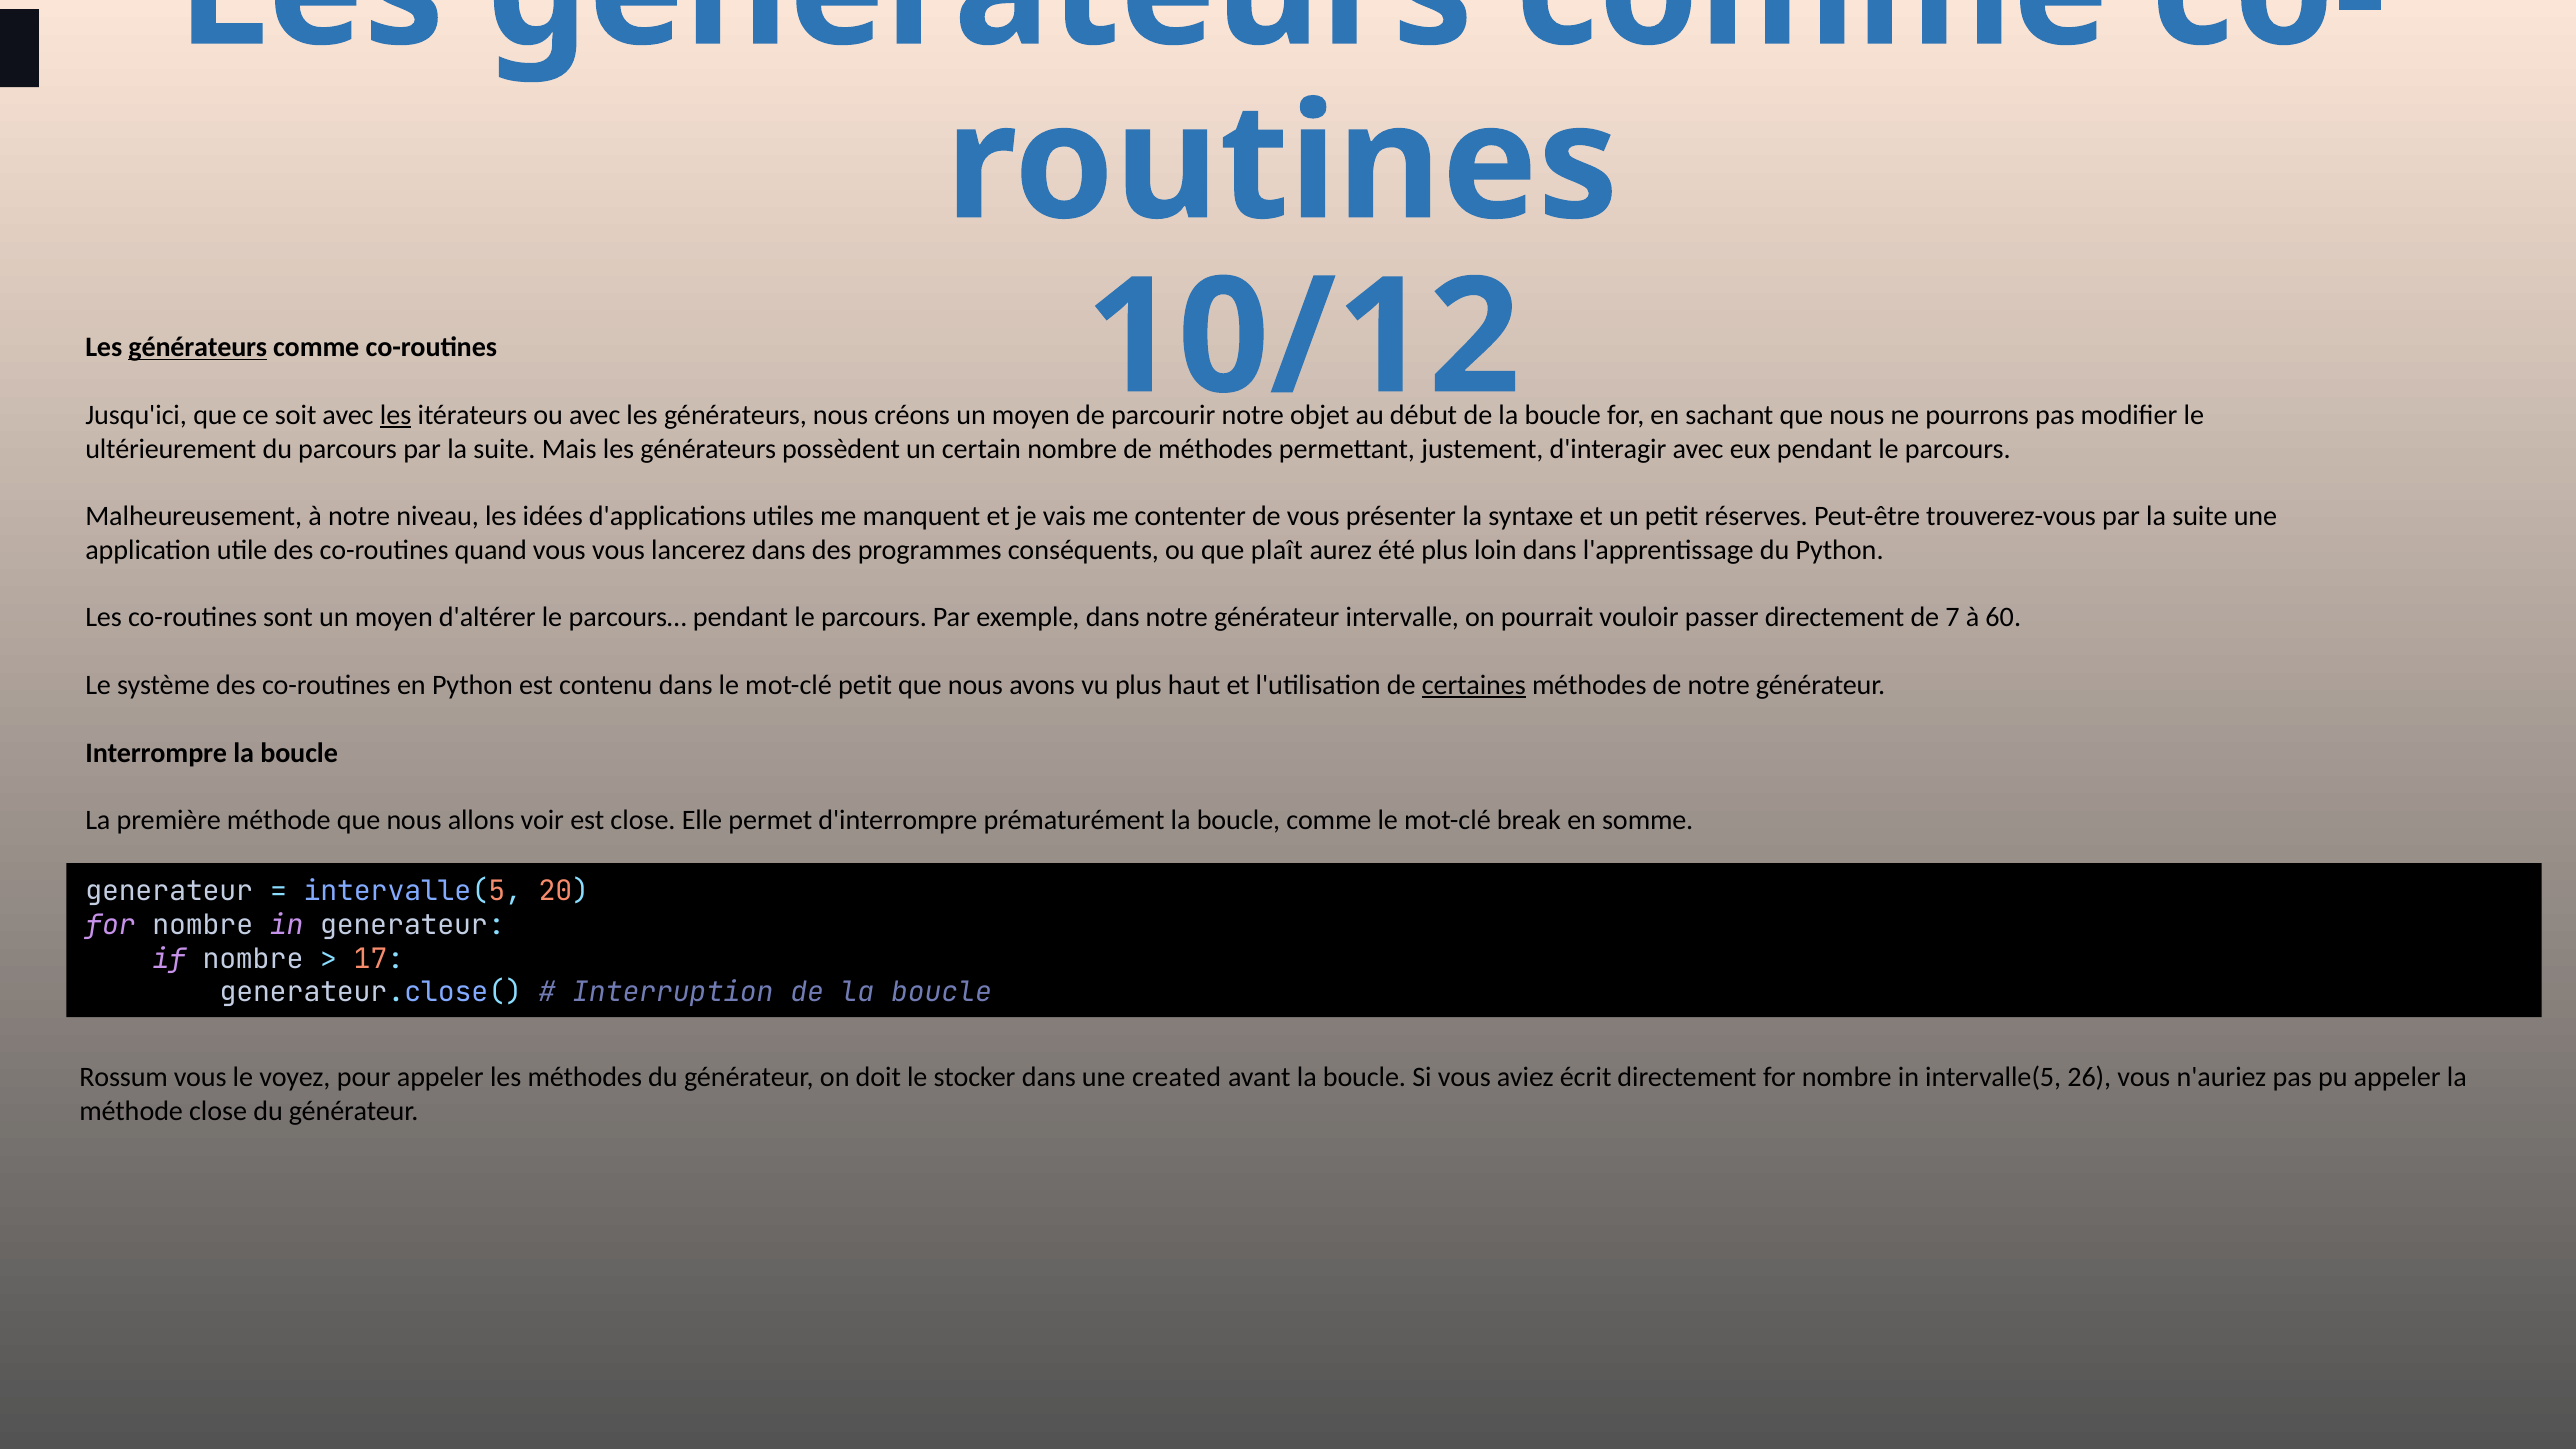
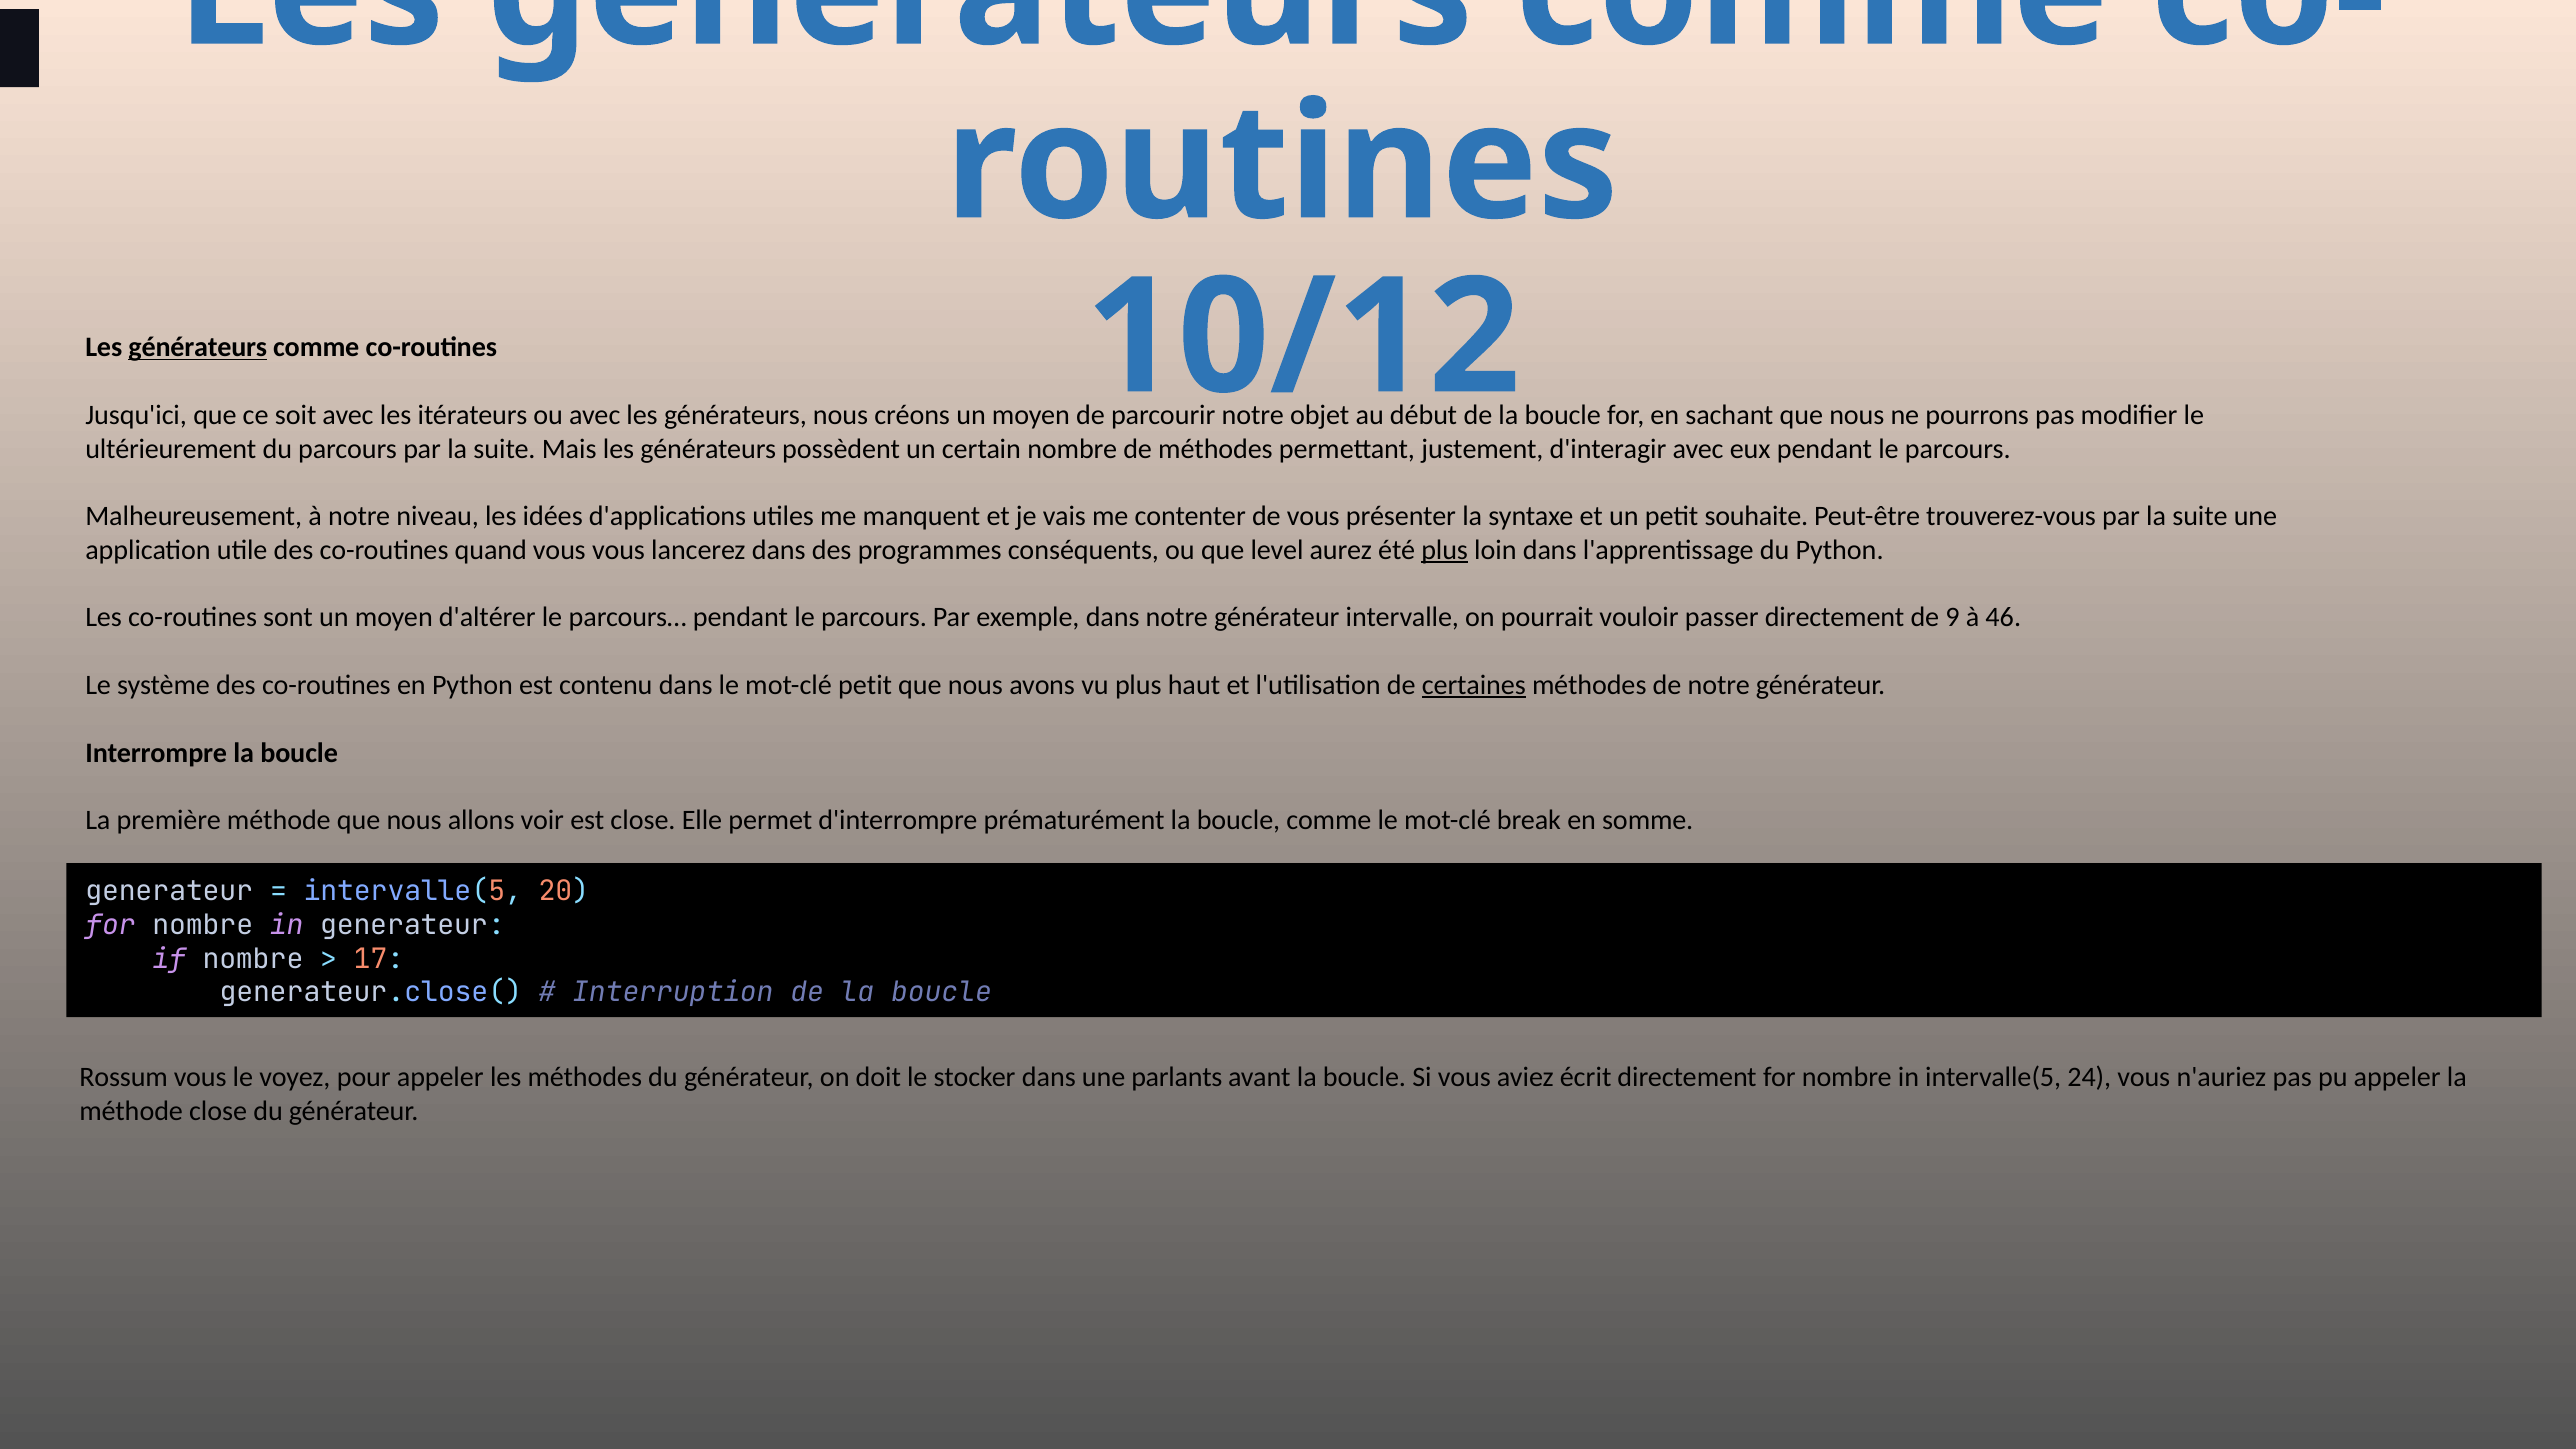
les underline: present -> none (396, 415)
réserves: réserves -> souhaite (1756, 516)
plaît: plaît -> level (1277, 550)
plus underline: none -> present (1445, 550)
7: 7 -> 9 (1952, 618)
60: 60 -> 46 (2003, 618)
created: created -> parlants (1177, 1078)
26: 26 -> 24 (2089, 1078)
